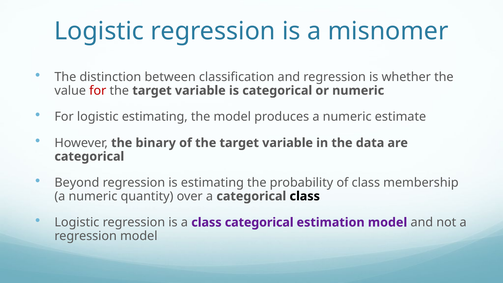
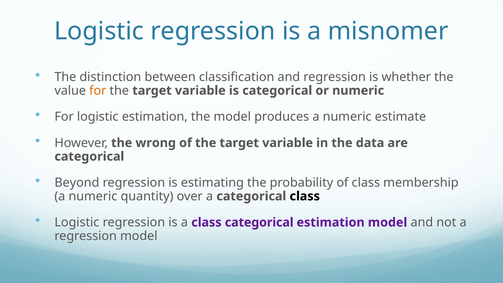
for colour: red -> orange (98, 91)
logistic estimating: estimating -> estimation (155, 117)
binary: binary -> wrong (156, 143)
